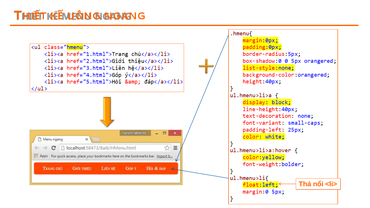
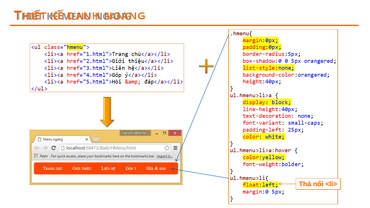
UÔNG: UÔNG -> DANH (83, 16)
